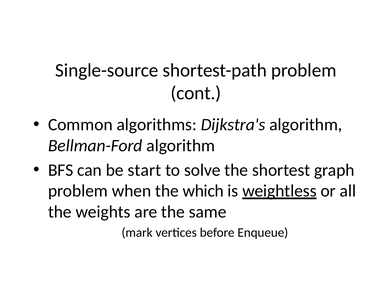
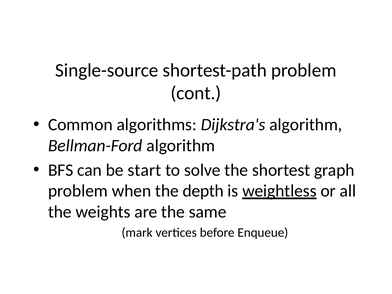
which: which -> depth (203, 191)
